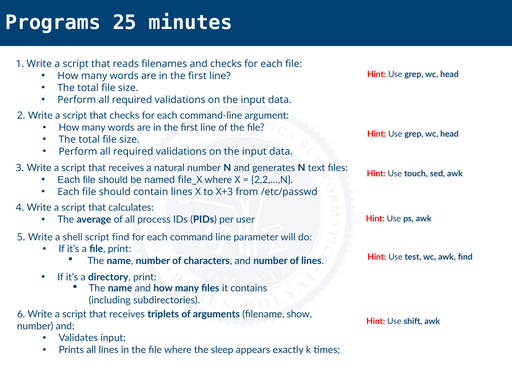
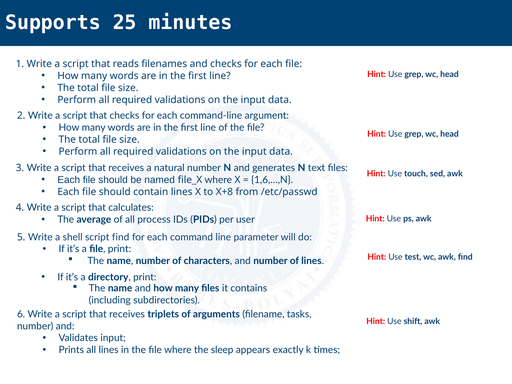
Programs: Programs -> Supports (53, 23)
2,2,…,N: 2,2,…,N -> 1,6,…,N (272, 180)
X+3: X+3 -> X+8 (224, 192)
show: show -> tasks (299, 314)
